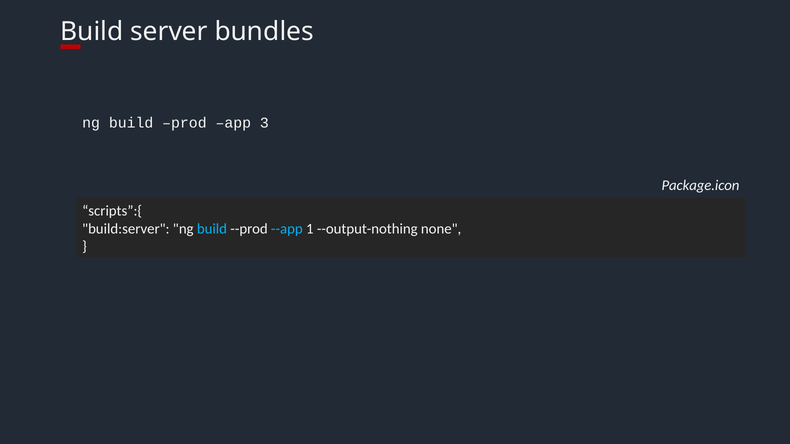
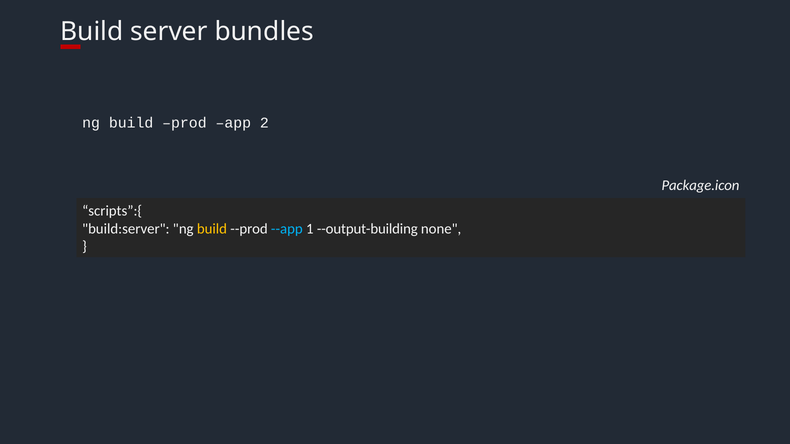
3: 3 -> 2 (264, 123)
build colour: light blue -> yellow (212, 229)
--output-nothing: --output-nothing -> --output-building (367, 229)
